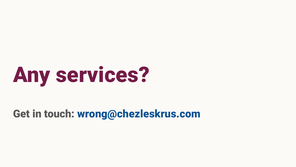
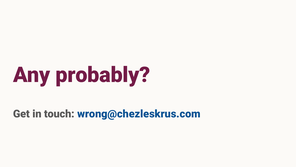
services: services -> probably (103, 75)
